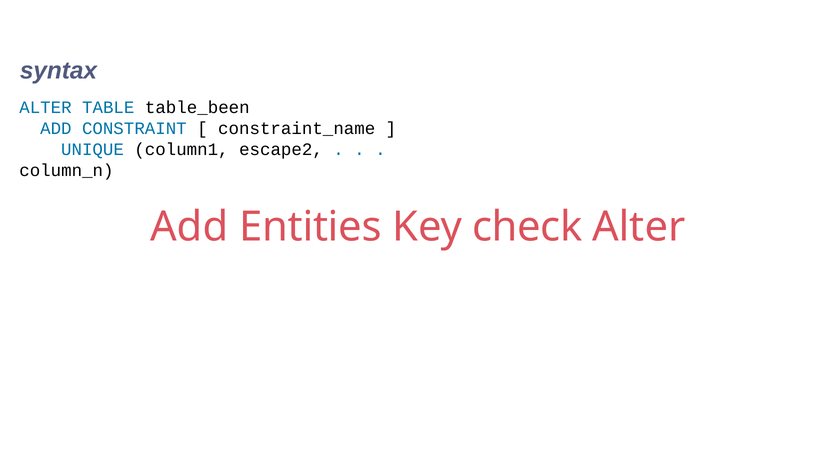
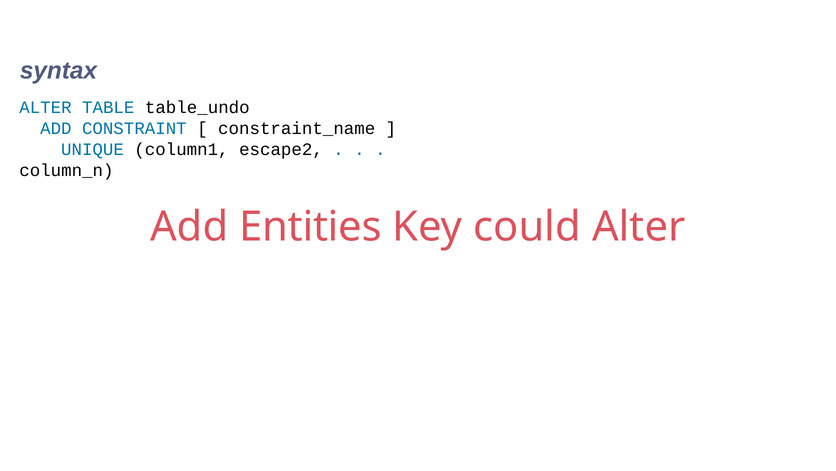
table_been: table_been -> table_undo (197, 108)
check: check -> could (527, 227)
